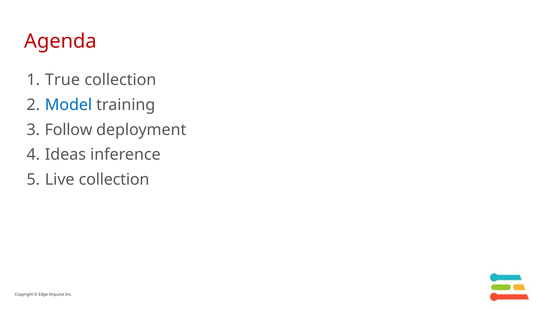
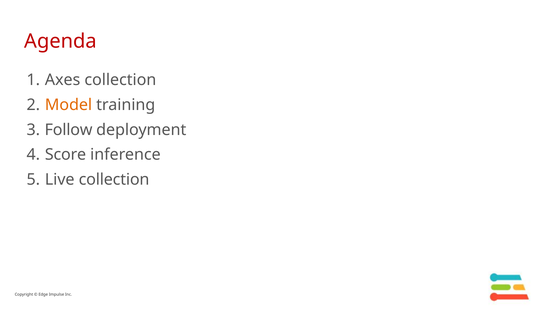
True: True -> Axes (63, 80)
Model colour: blue -> orange (68, 105)
Ideas: Ideas -> Score (65, 155)
